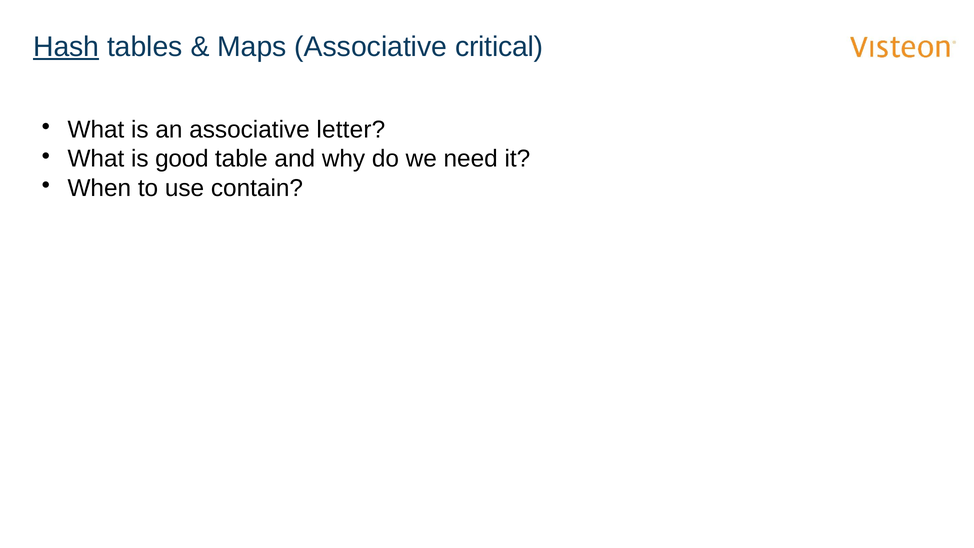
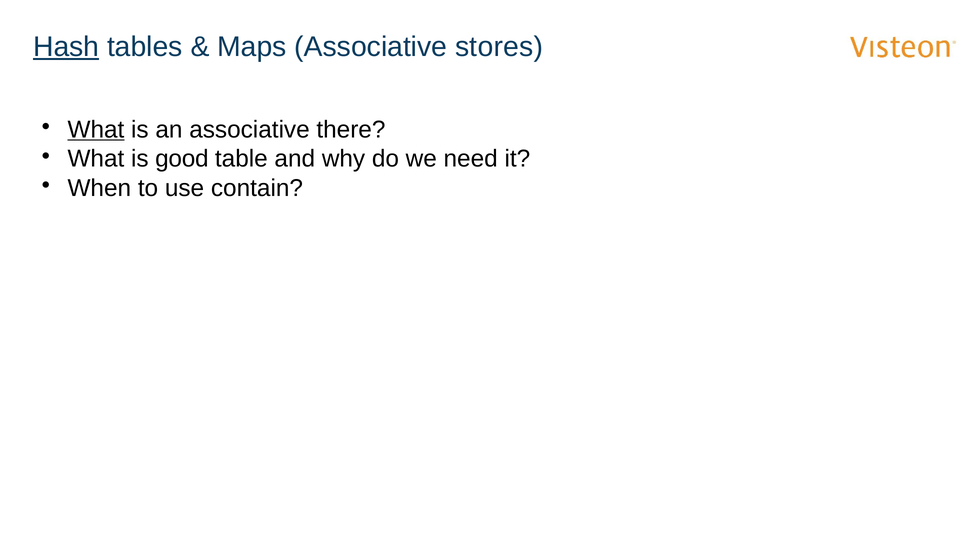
critical: critical -> stores (499, 47)
What underline: none -> present (96, 129)
letter: letter -> there (351, 129)
